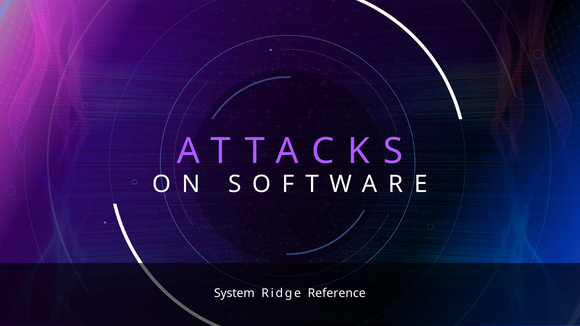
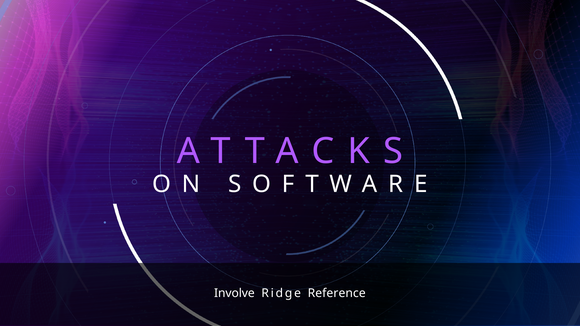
System: System -> Involve (234, 293)
